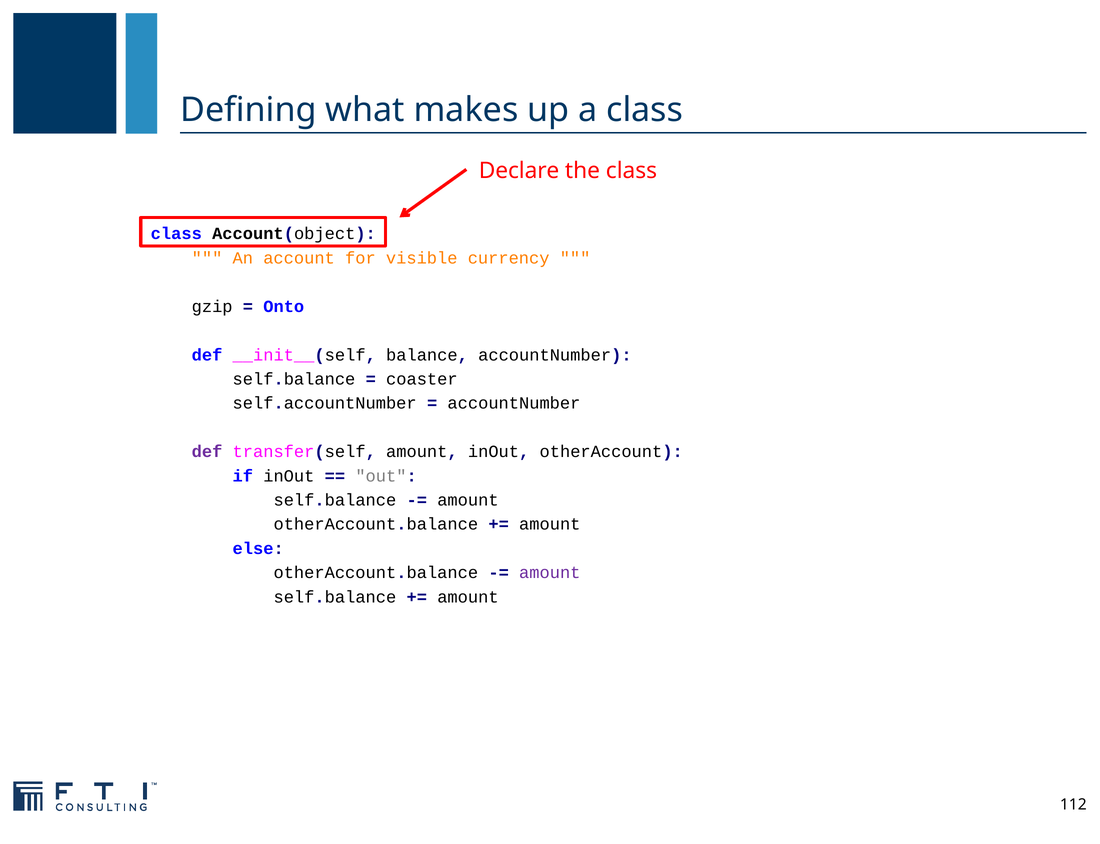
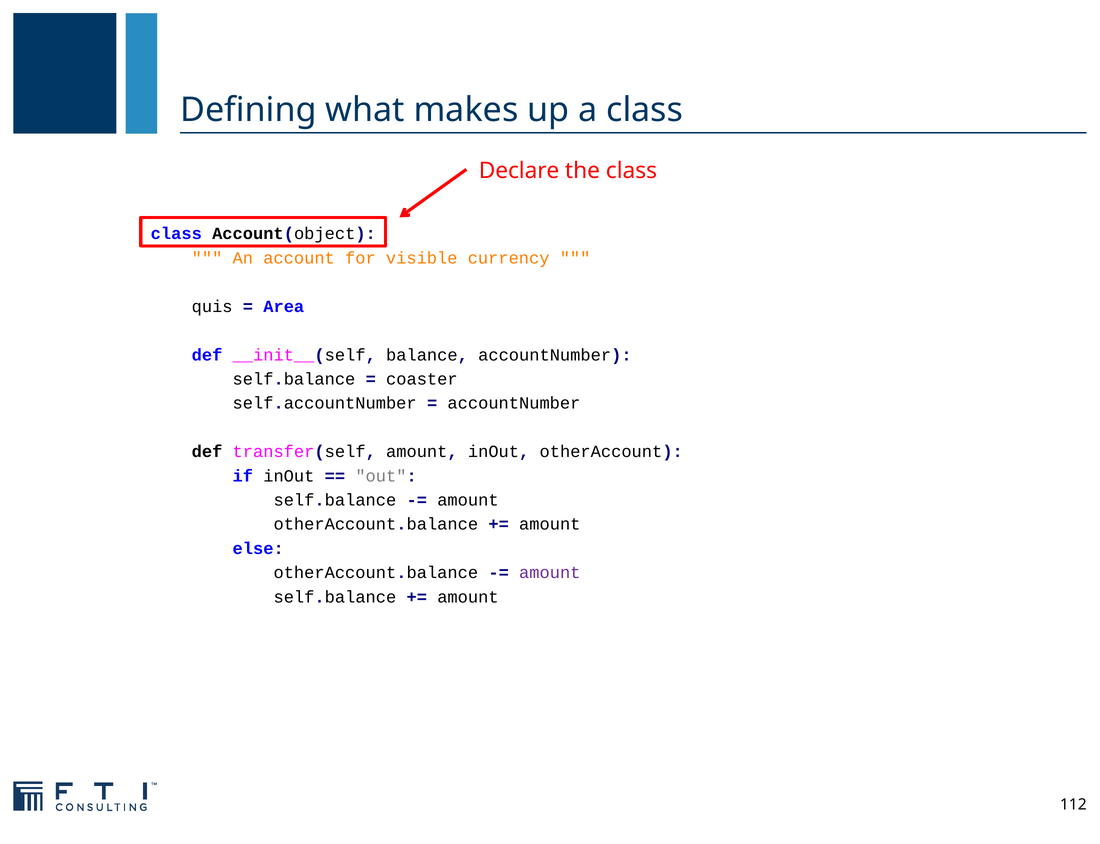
gzip: gzip -> quis (212, 307)
Onto: Onto -> Area (284, 307)
def colour: purple -> black (207, 452)
